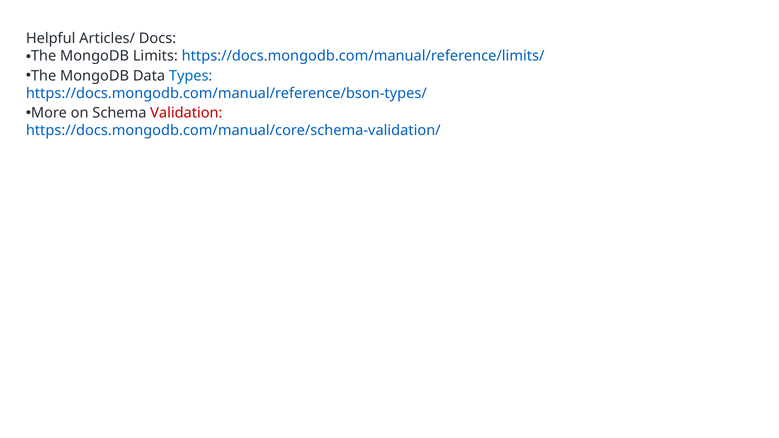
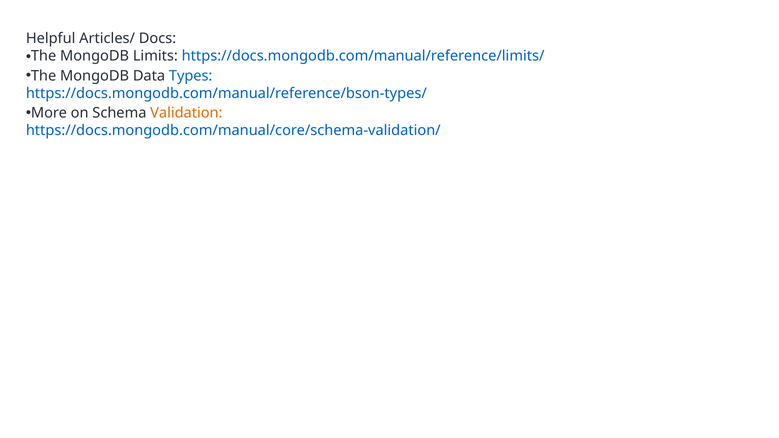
Validation colour: red -> orange (186, 113)
